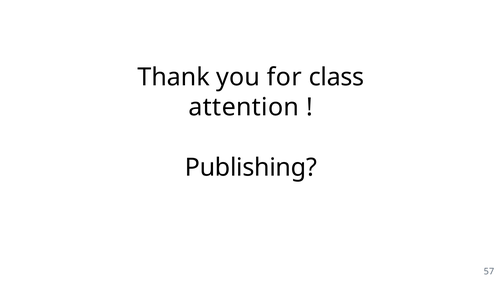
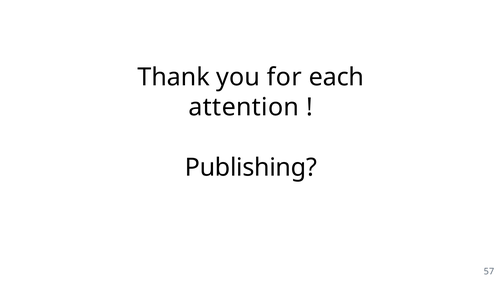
class: class -> each (336, 77)
